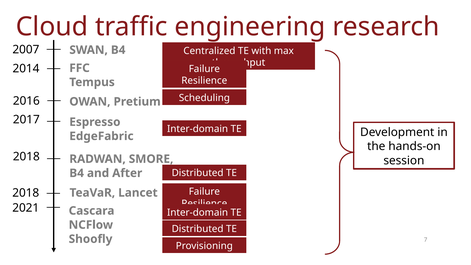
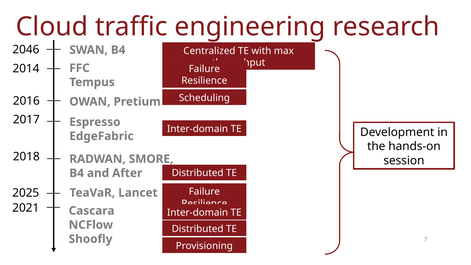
2007: 2007 -> 2046 (26, 50)
2018: 2018 -> 2025 (26, 193)
